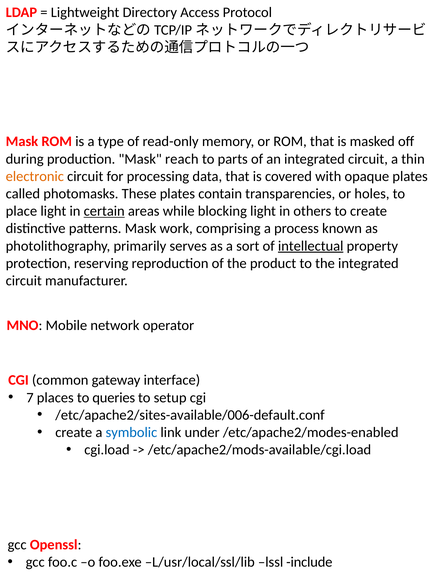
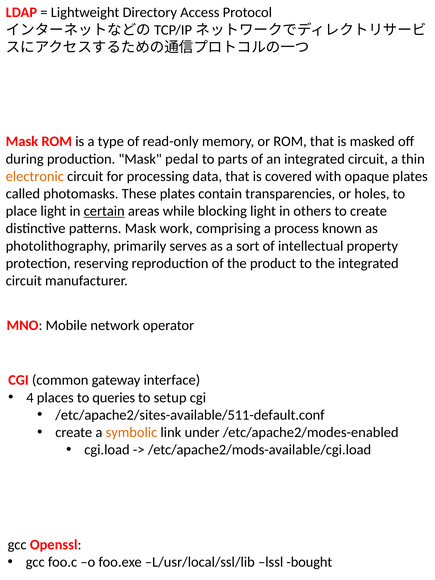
reach: reach -> pedal (182, 159)
intellectual underline: present -> none (311, 246)
7: 7 -> 4 (30, 398)
/etc/apache2/sites-available/006-default.conf: /etc/apache2/sites-available/006-default.conf -> /etc/apache2/sites-available/511-default.conf (190, 415)
symbolic colour: blue -> orange (131, 432)
include: include -> bought (309, 562)
